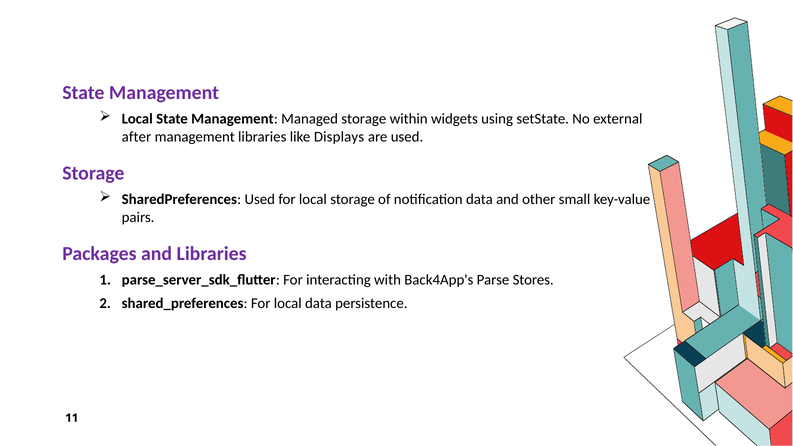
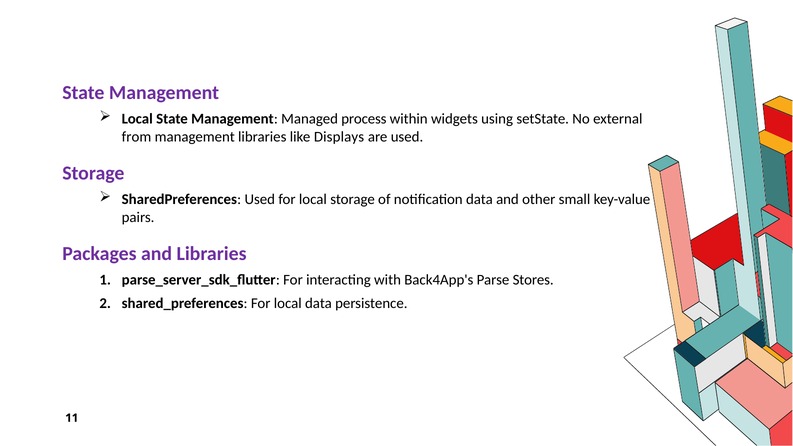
Managed storage: storage -> process (364, 119)
after: after -> from (137, 137)
